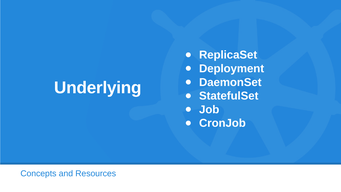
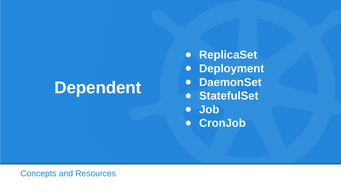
Underlying: Underlying -> Dependent (98, 88)
